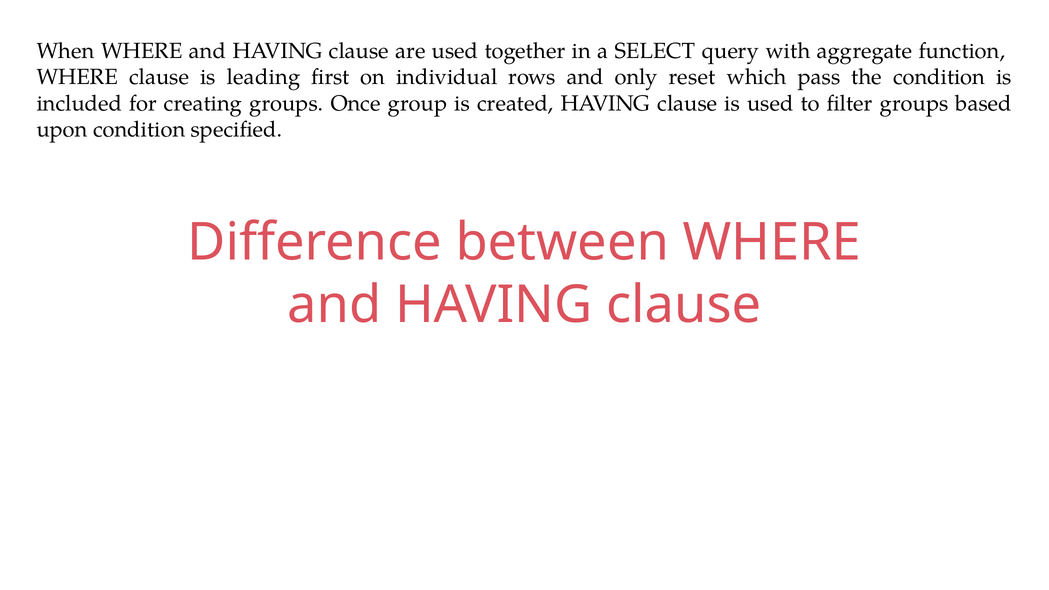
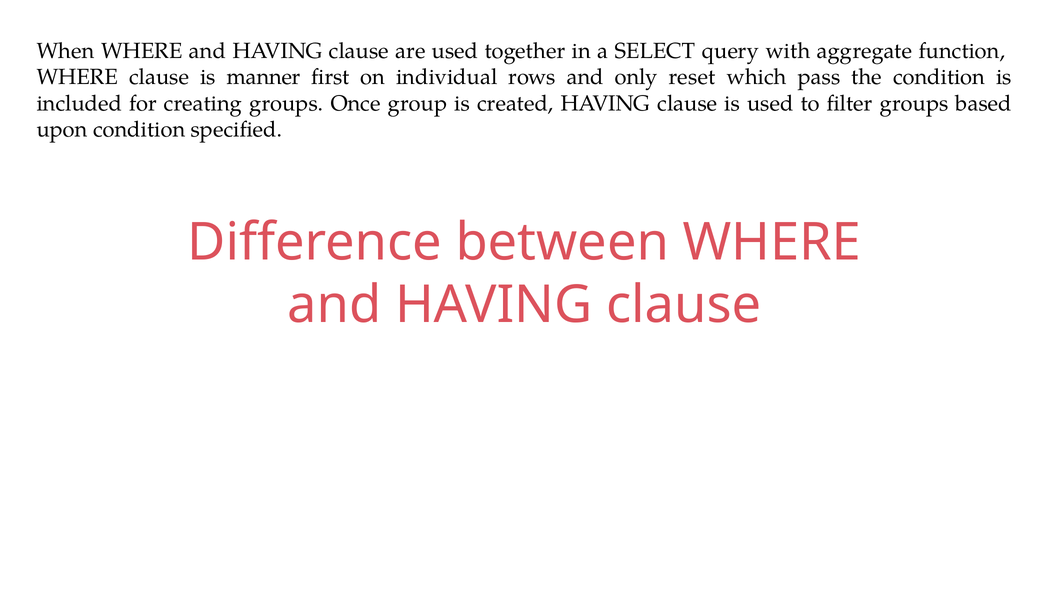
leading: leading -> manner (264, 77)
